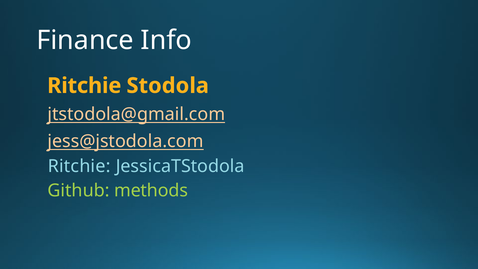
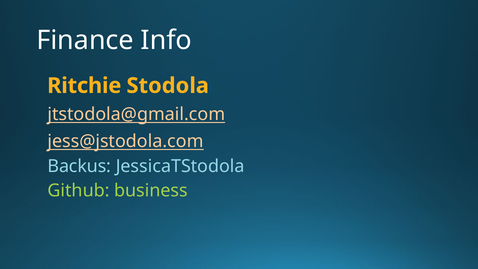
Ritchie: Ritchie -> Backus (79, 166)
methods: methods -> business (151, 190)
